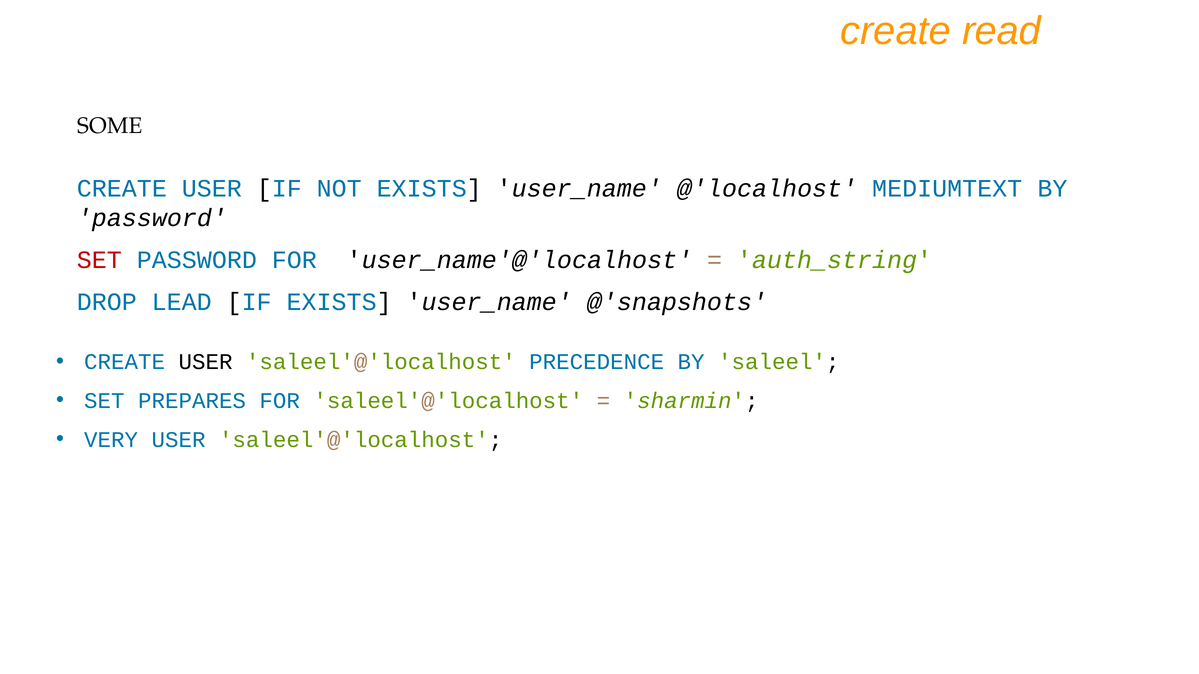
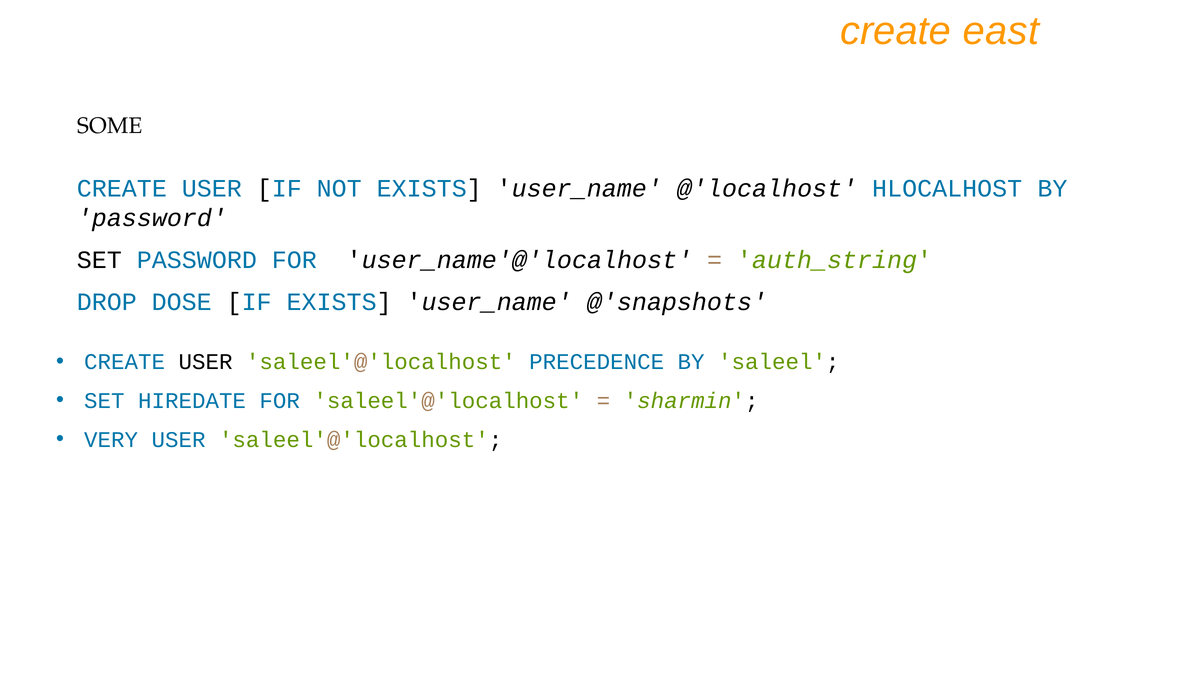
read: read -> east (1001, 31)
MEDIUMTEXT: MEDIUMTEXT -> HLOCALHOST (947, 188)
SET colour: red -> black (99, 260)
LEAD: LEAD -> DOSE (182, 302)
PREPARES: PREPARES -> HIREDATE (192, 401)
